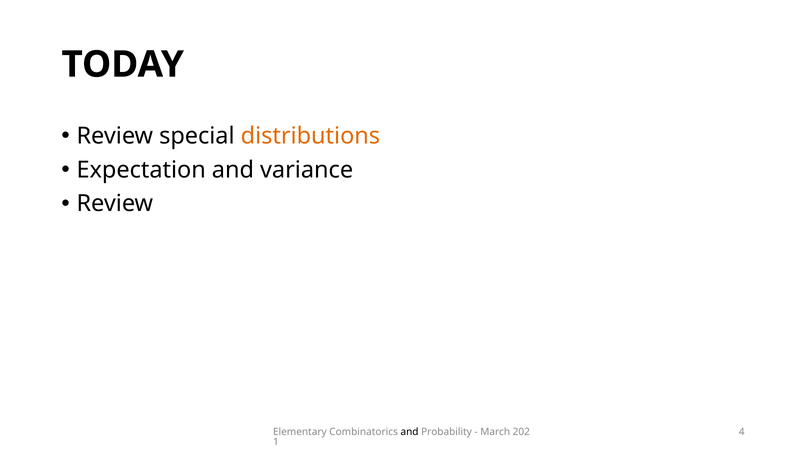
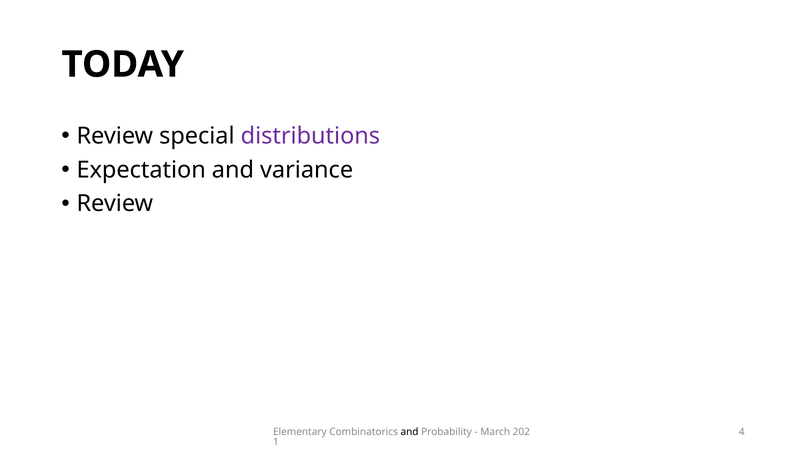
distributions colour: orange -> purple (310, 136)
